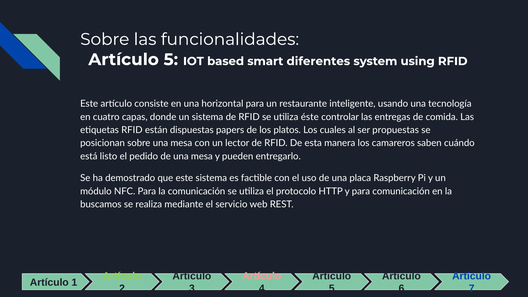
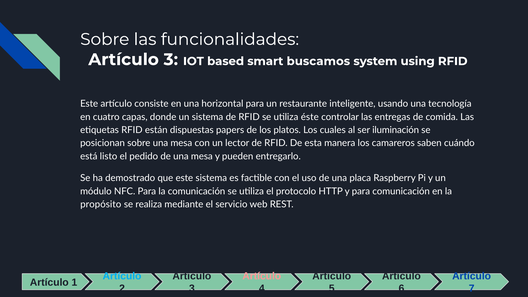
5: 5 -> 3 (171, 60)
diferentes: diferentes -> buscamos (318, 61)
propuestas: propuestas -> iluminación (396, 130)
buscamos: buscamos -> propósito (101, 204)
Artículo colour: light green -> light blue (122, 276)
